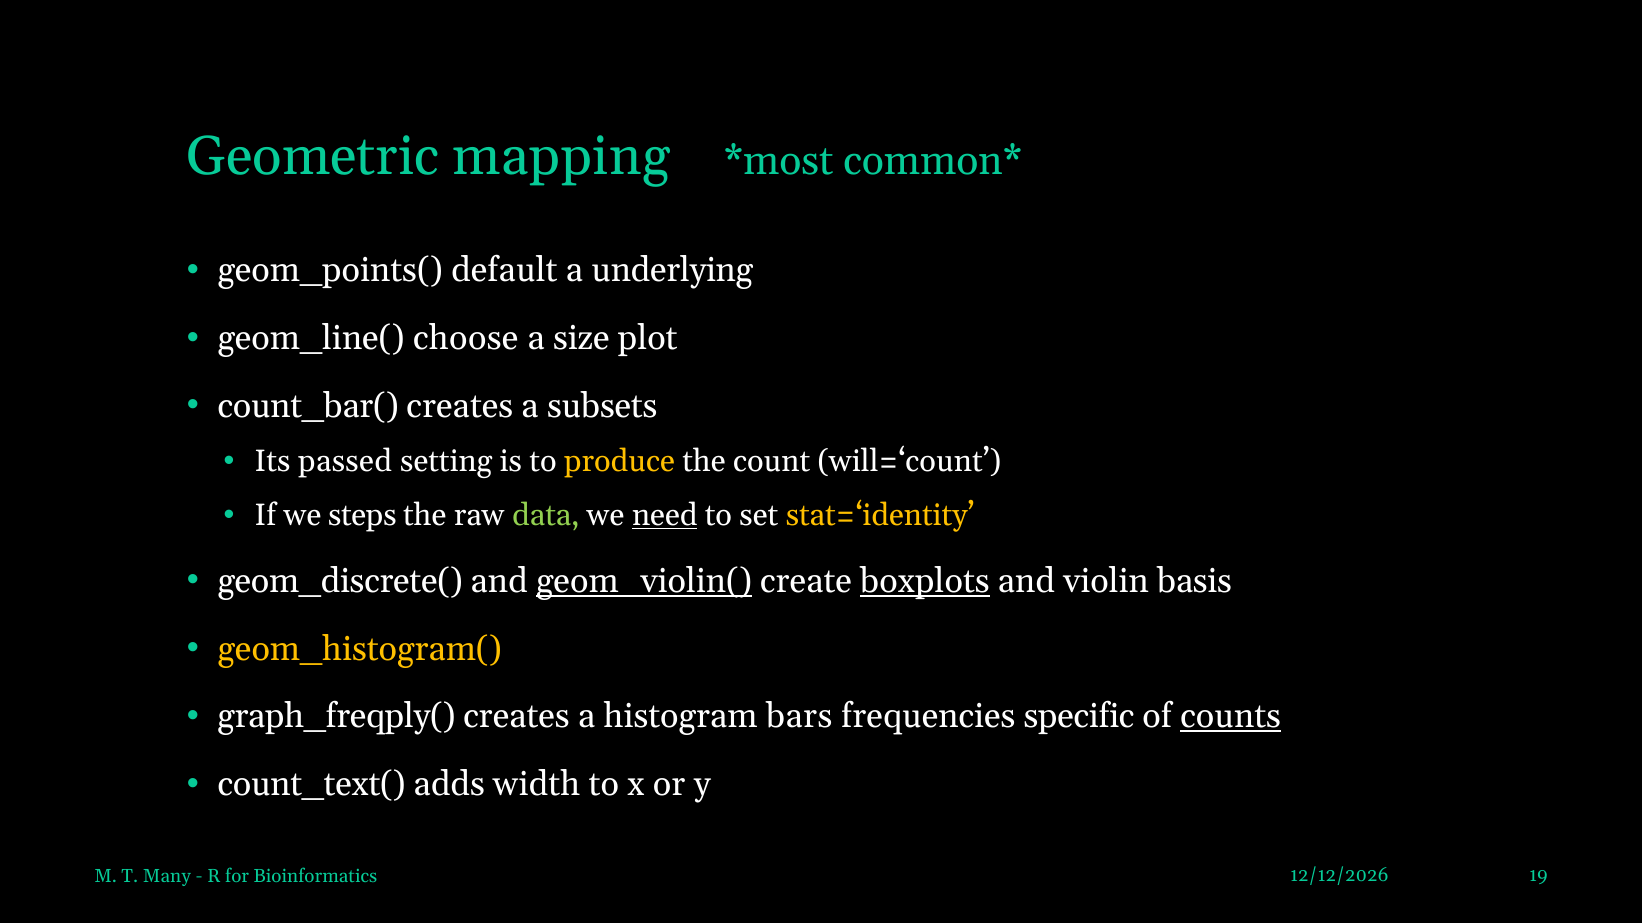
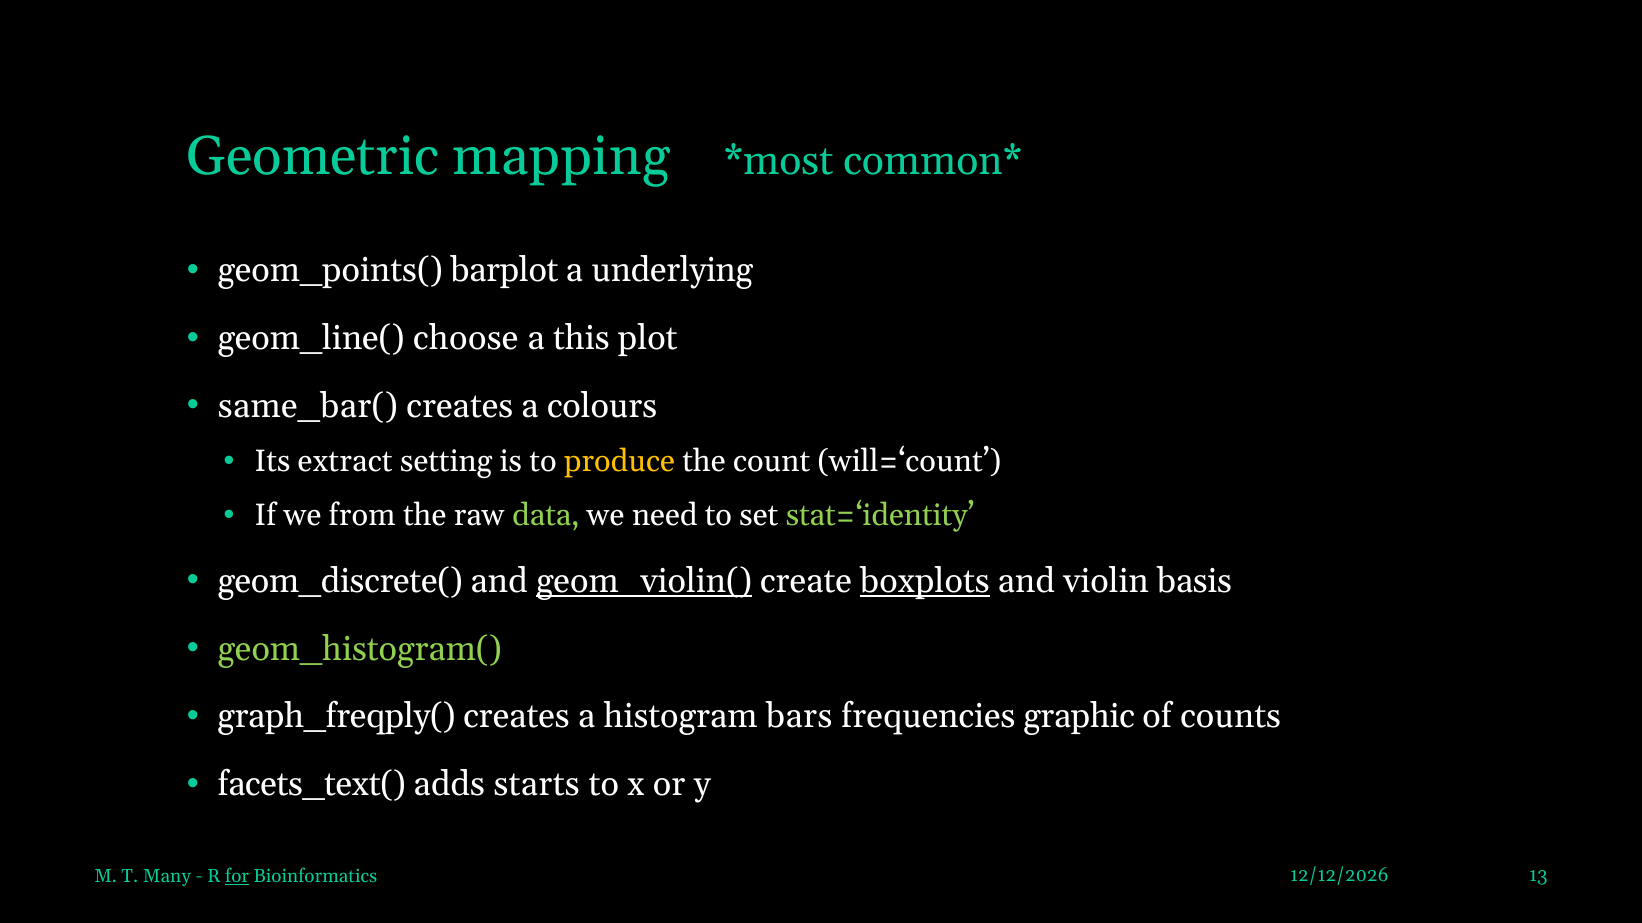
default: default -> barplot (504, 271)
size: size -> this (581, 338)
count_bar(: count_bar( -> same_bar( (308, 406)
subsets: subsets -> colours (602, 406)
passed: passed -> extract (345, 462)
steps: steps -> from (362, 516)
need underline: present -> none (665, 516)
stat=‘identity colour: yellow -> light green (880, 516)
geom_histogram( colour: yellow -> light green (360, 649)
specific: specific -> graphic (1079, 717)
counts underline: present -> none (1231, 717)
count_text(: count_text( -> facets_text( (312, 785)
width: width -> starts (537, 785)
for underline: none -> present (237, 877)
19: 19 -> 13 (1538, 876)
